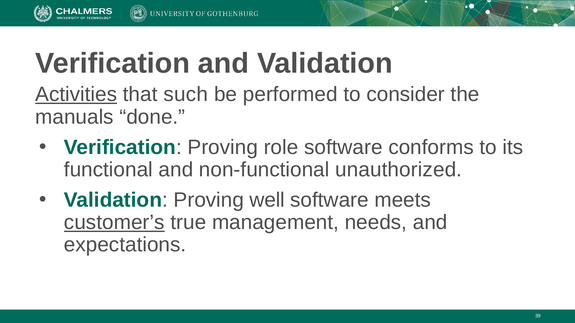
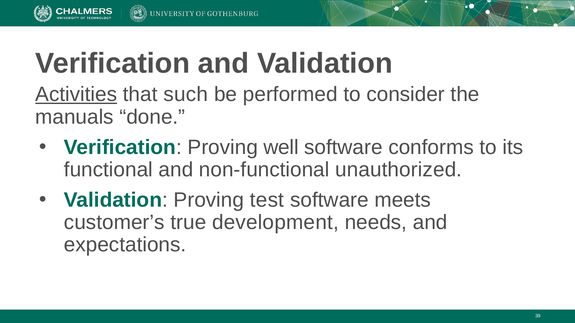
role: role -> well (281, 147)
well: well -> test (267, 200)
customer’s underline: present -> none (114, 223)
management: management -> development (275, 223)
